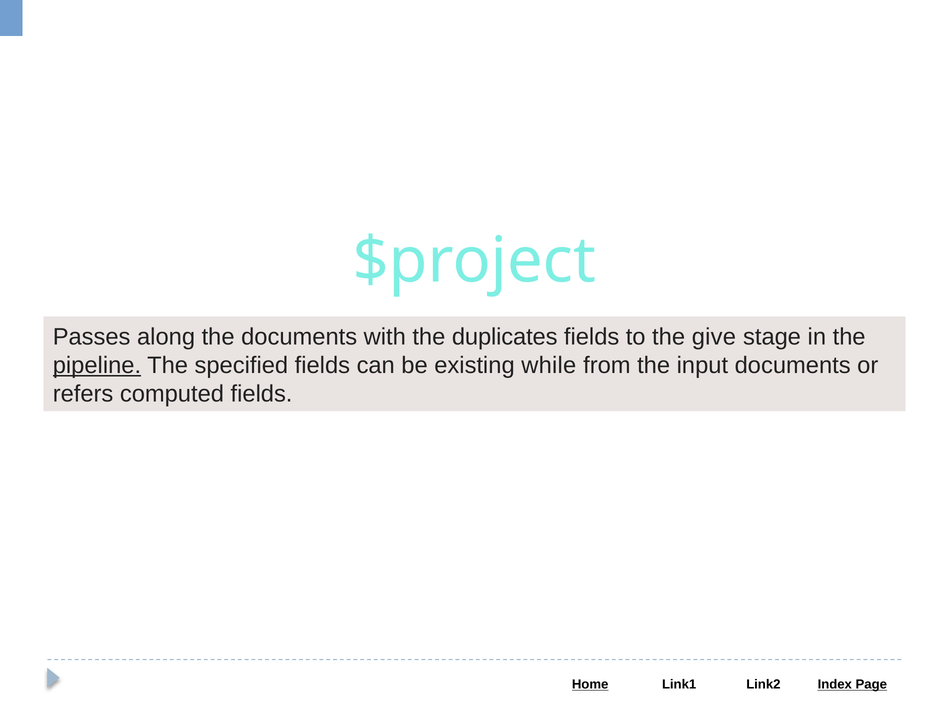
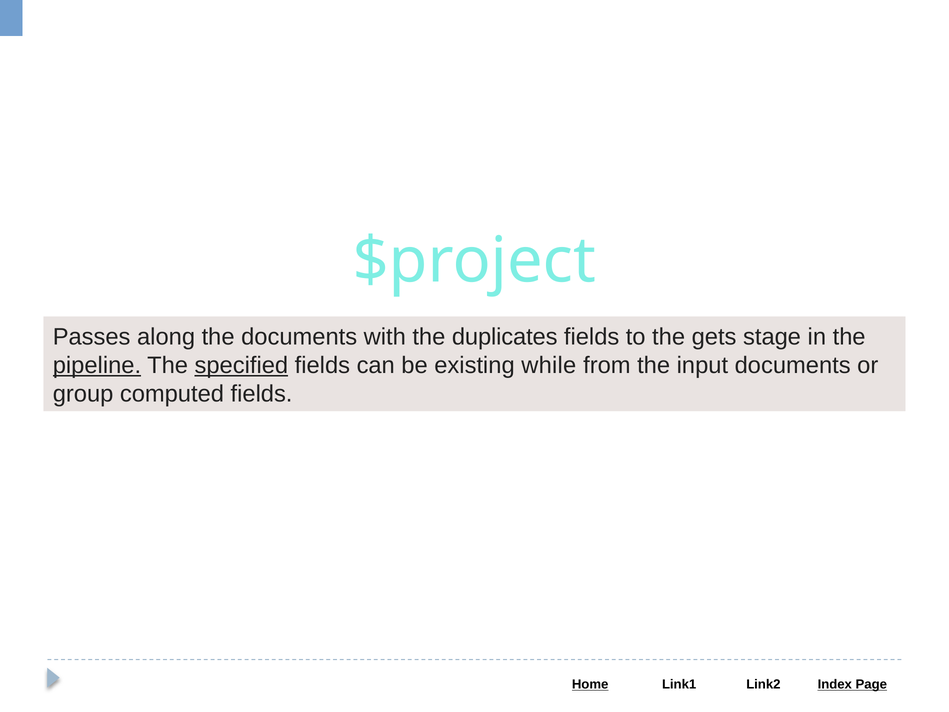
give: give -> gets (714, 337)
specified underline: none -> present (241, 365)
refers: refers -> group (83, 394)
